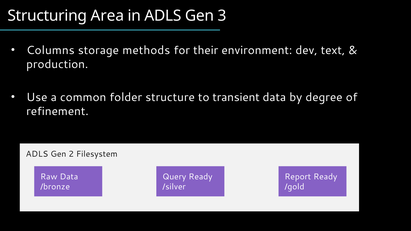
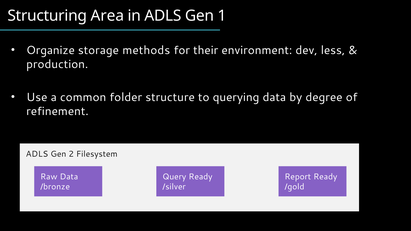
3: 3 -> 1 (222, 16)
Columns: Columns -> Organize (51, 50)
text: text -> less (333, 50)
transient: transient -> querying (236, 97)
